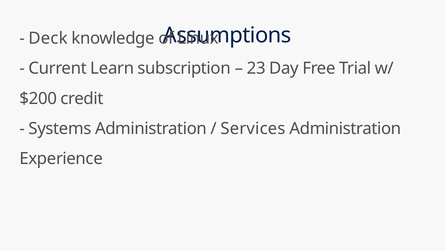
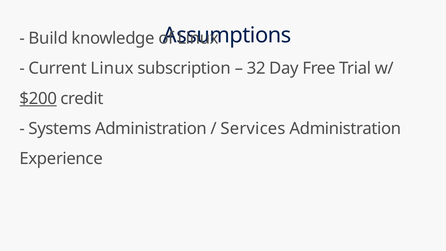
Deck: Deck -> Build (48, 38)
Current Learn: Learn -> Linux (112, 68)
23: 23 -> 32 (256, 68)
$200 underline: none -> present (38, 98)
